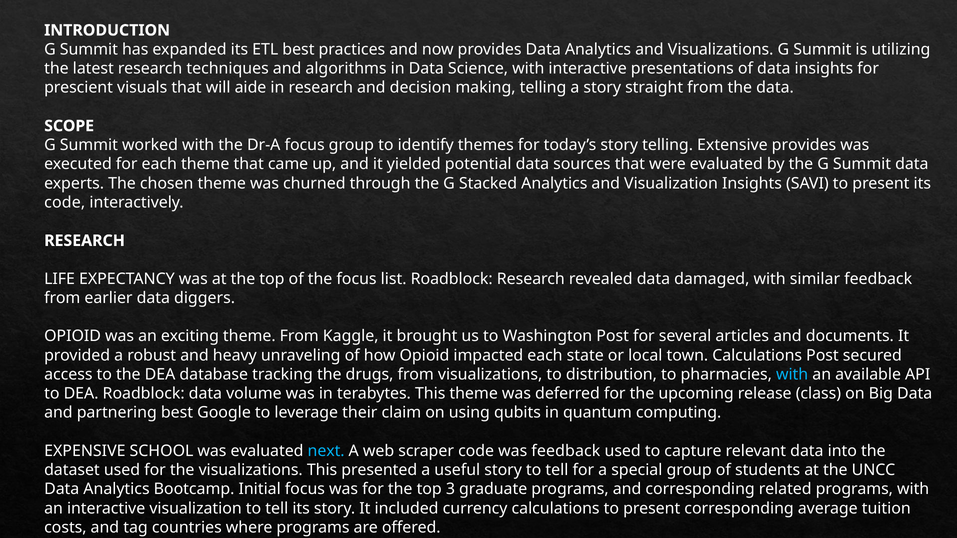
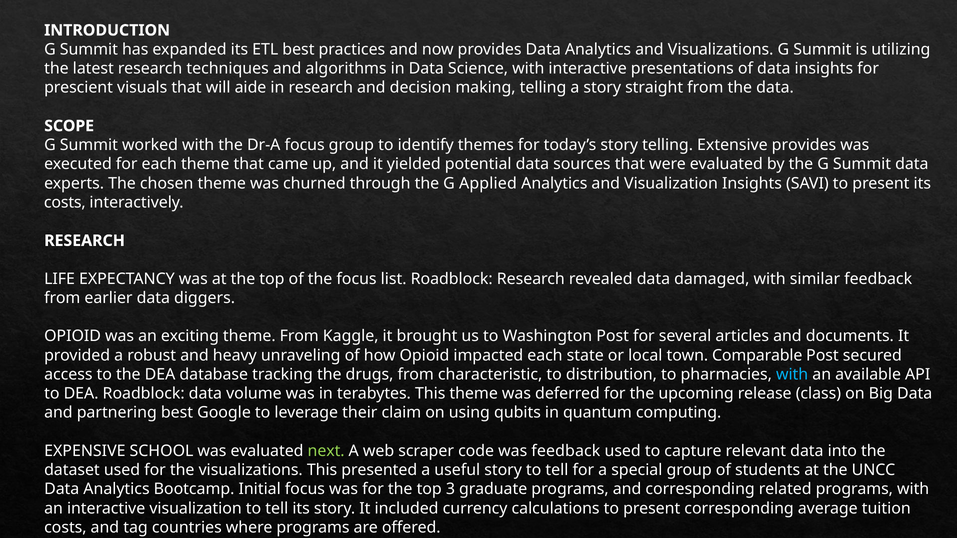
Stacked: Stacked -> Applied (488, 183)
code: code -> costs (65, 203)
town Calculations: Calculations -> Comparable (757, 356)
from visualizations: visualizations -> characteristic (490, 375)
next colour: light blue -> light green (326, 451)
